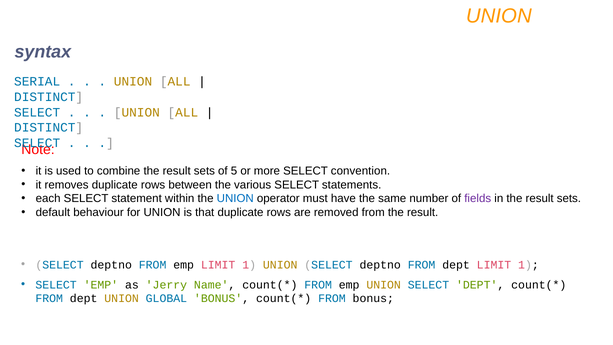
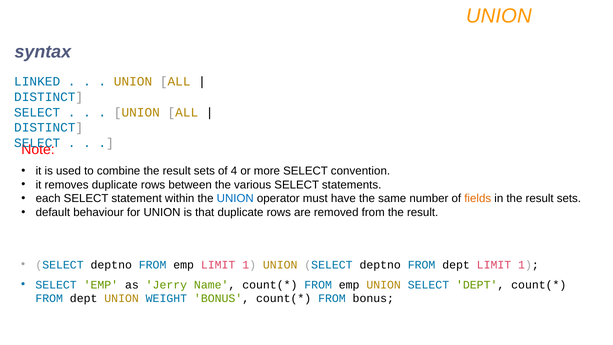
SERIAL: SERIAL -> LINKED (37, 82)
5: 5 -> 4 (234, 171)
fields colour: purple -> orange (478, 198)
GLOBAL: GLOBAL -> WEIGHT (166, 298)
